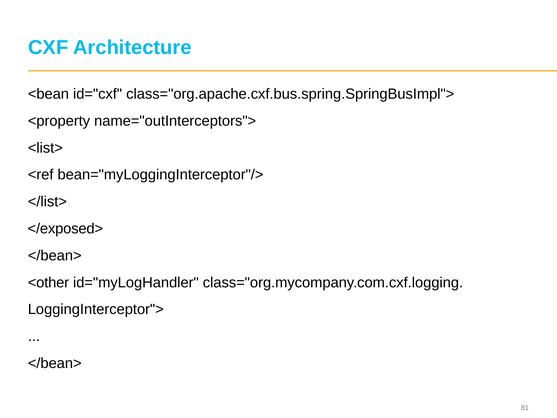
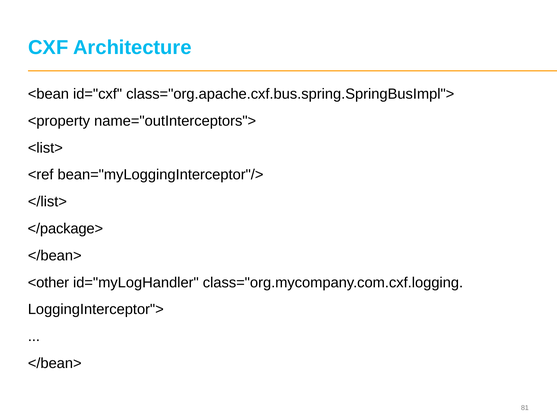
</exposed>: </exposed> -> </package> (65, 228)
